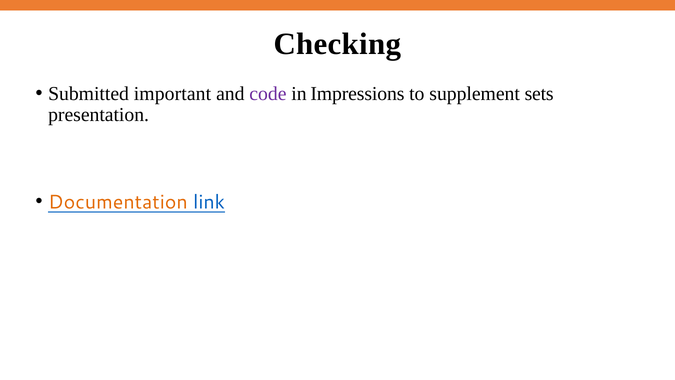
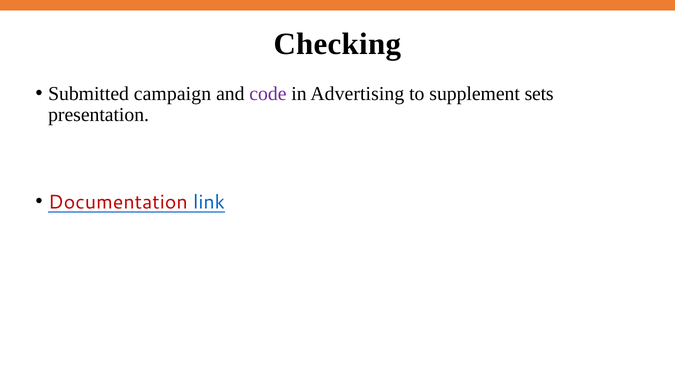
important: important -> campaign (172, 93)
Impressions: Impressions -> Advertising (357, 93)
Documentation colour: orange -> red (118, 202)
